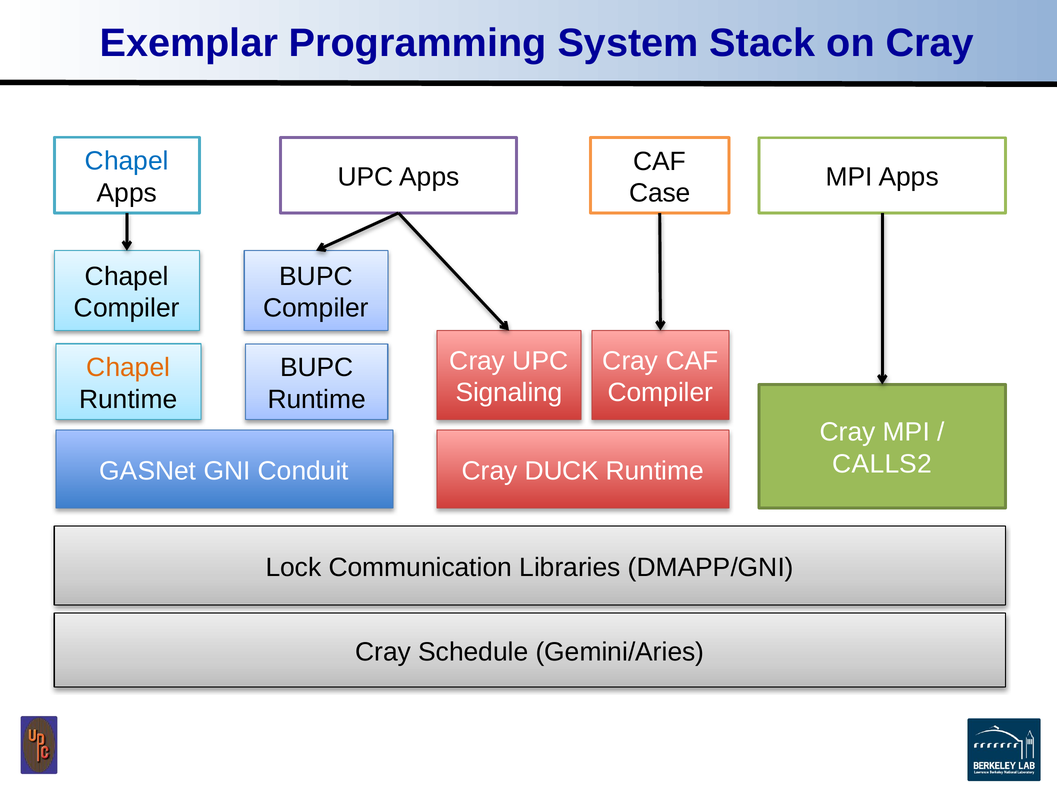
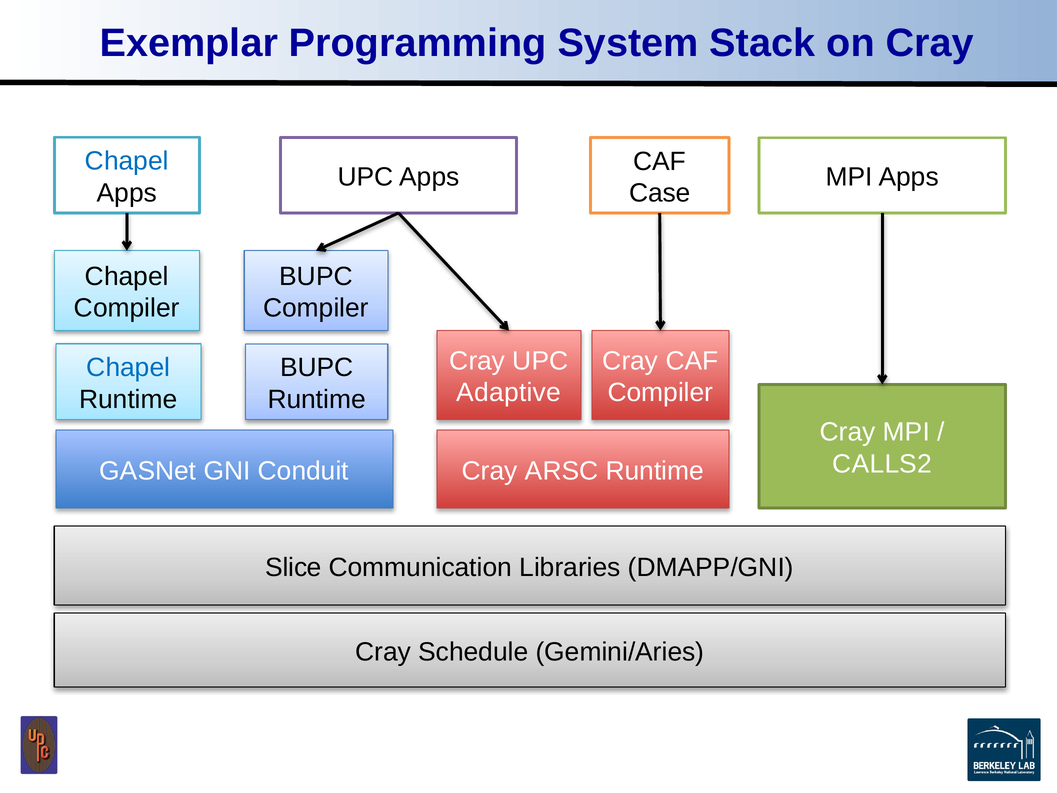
Chapel colour: orange -> blue (128, 368)
Signaling: Signaling -> Adaptive (509, 393)
DUCK: DUCK -> ARSC (562, 471)
Lock: Lock -> Slice (294, 567)
